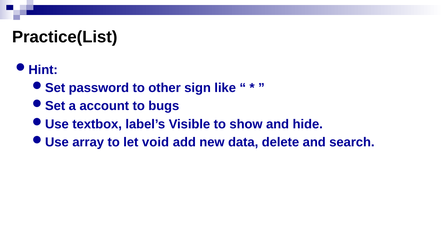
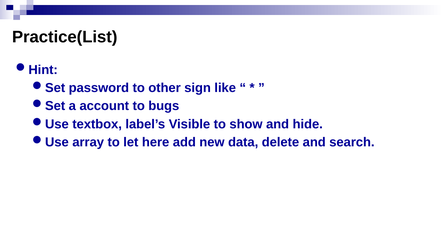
void: void -> here (156, 142)
